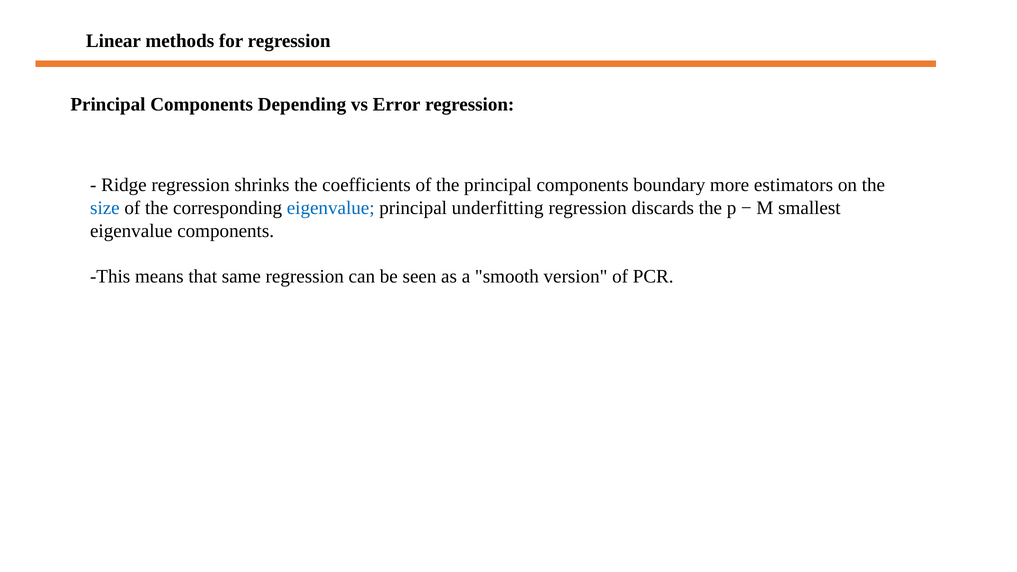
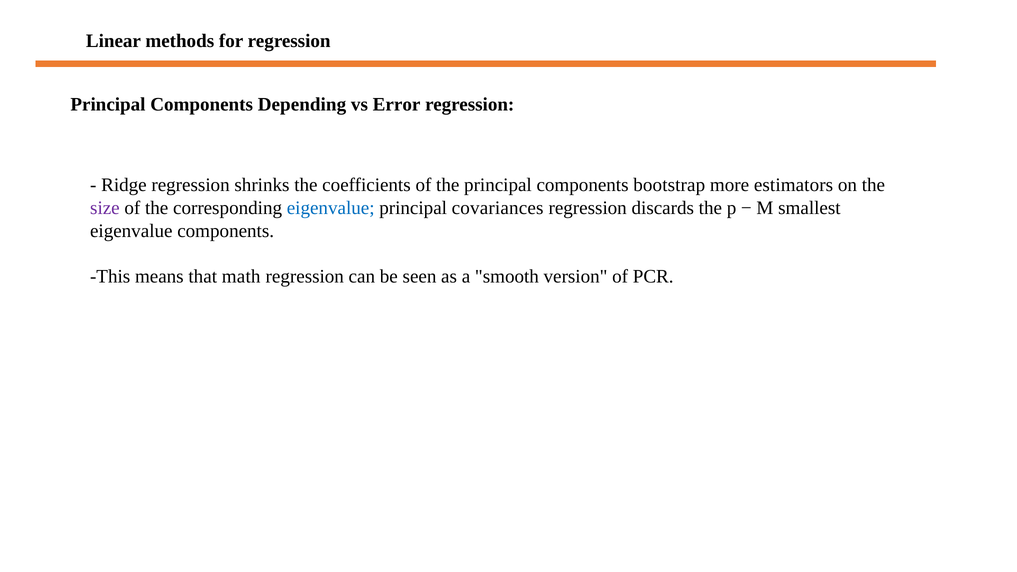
boundary: boundary -> bootstrap (669, 185)
size colour: blue -> purple (105, 208)
underfitting: underfitting -> covariances (498, 208)
same: same -> math (241, 277)
